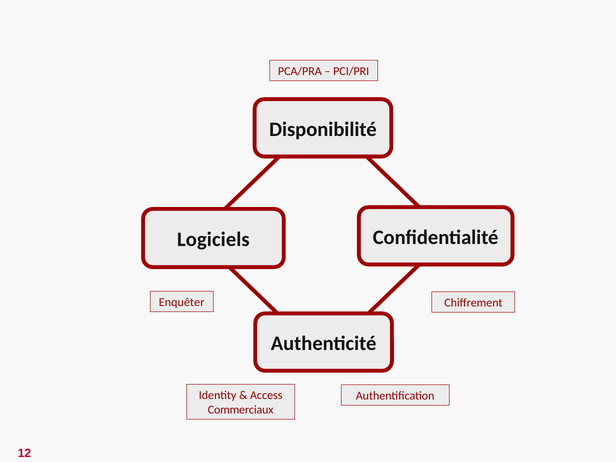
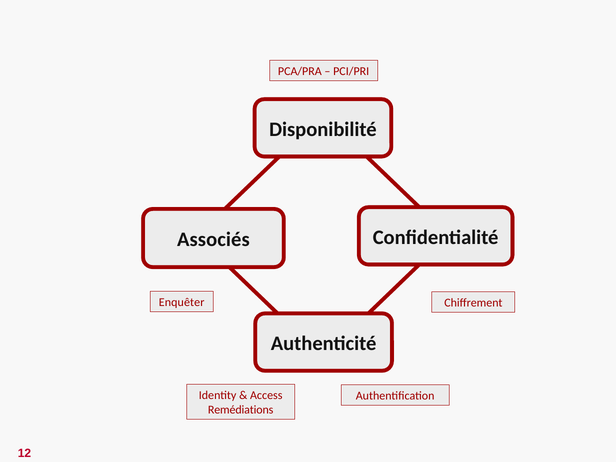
Logiciels: Logiciels -> Associés (213, 239)
Commerciaux: Commerciaux -> Remédiations (241, 410)
